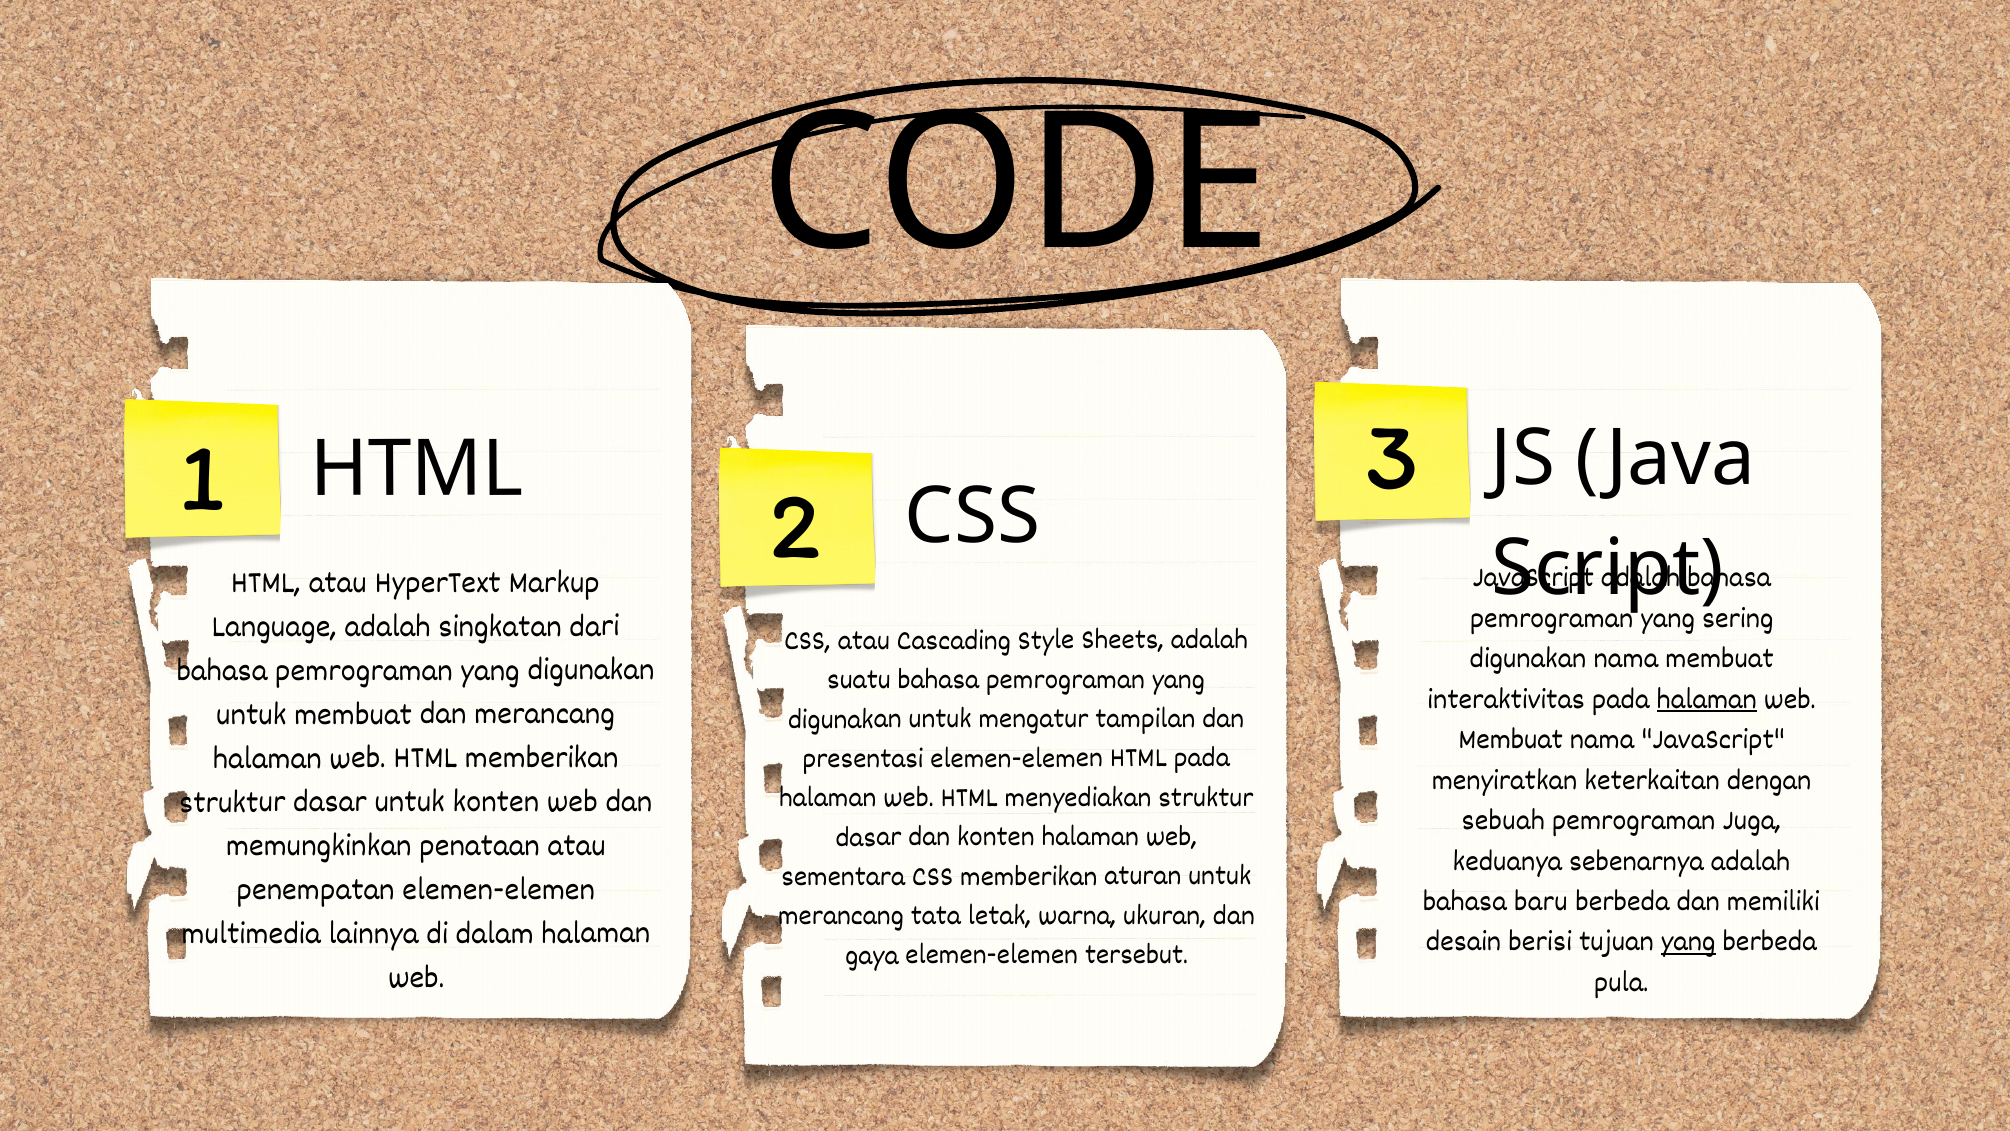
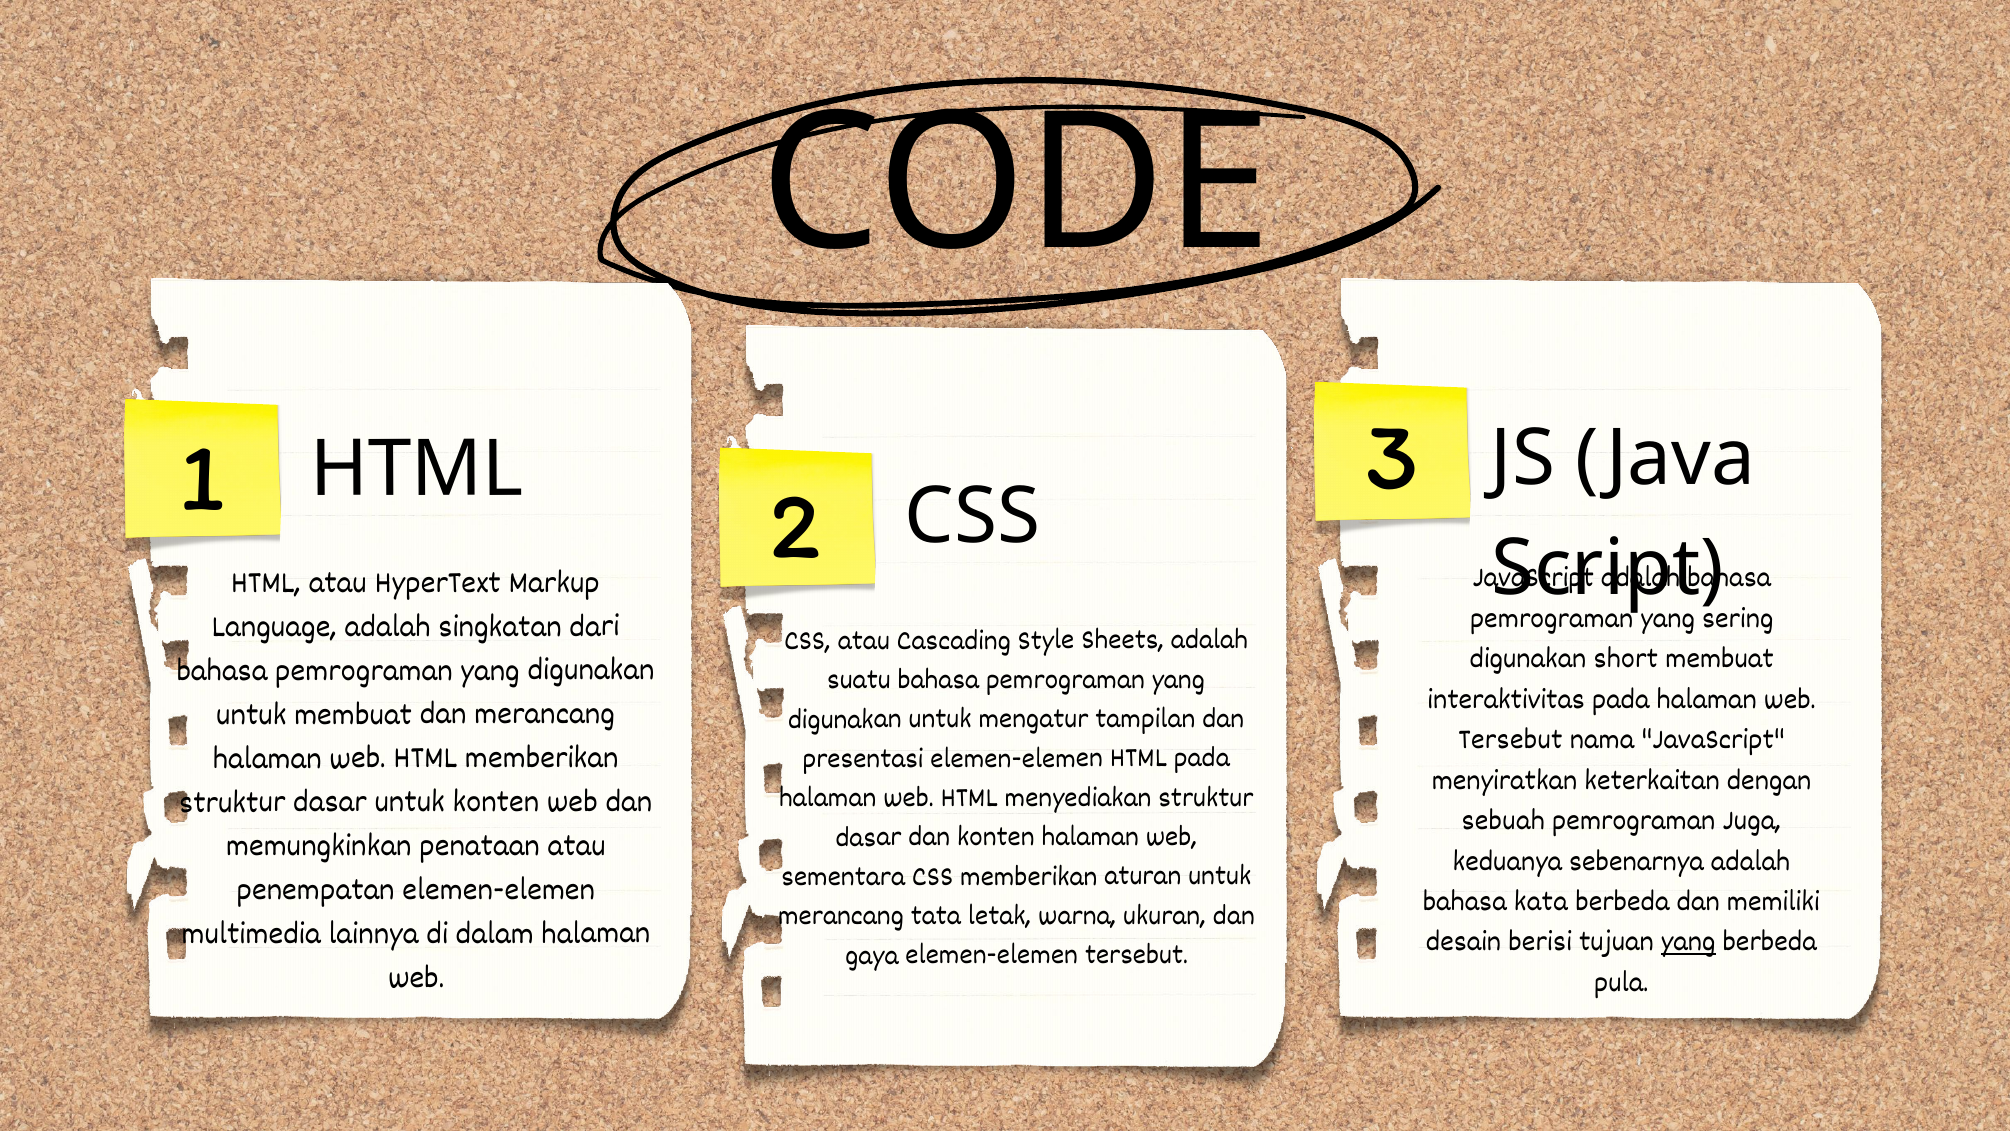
digunakan nama: nama -> short (1626, 657)
halaman underline: present -> none (1707, 698)
Membuat: Membuat -> Tersebut (1511, 738)
baru: baru -> kata (1541, 900)
